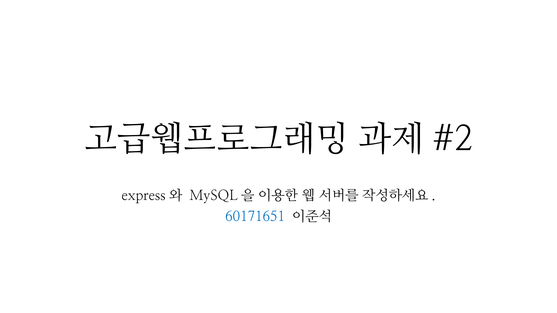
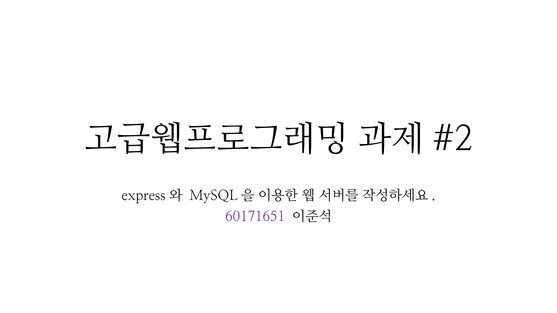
60171651 colour: blue -> purple (255, 217)
